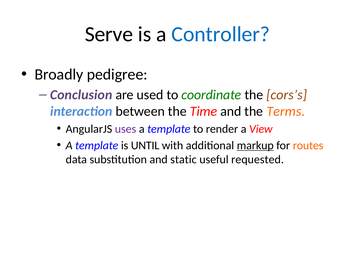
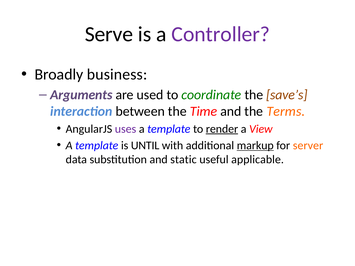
Controller colour: blue -> purple (221, 34)
pedigree: pedigree -> business (117, 74)
Conclusion: Conclusion -> Arguments (81, 95)
cors’s: cors’s -> save’s (287, 95)
render underline: none -> present (222, 129)
routes: routes -> server (308, 146)
requested: requested -> applicable (258, 160)
